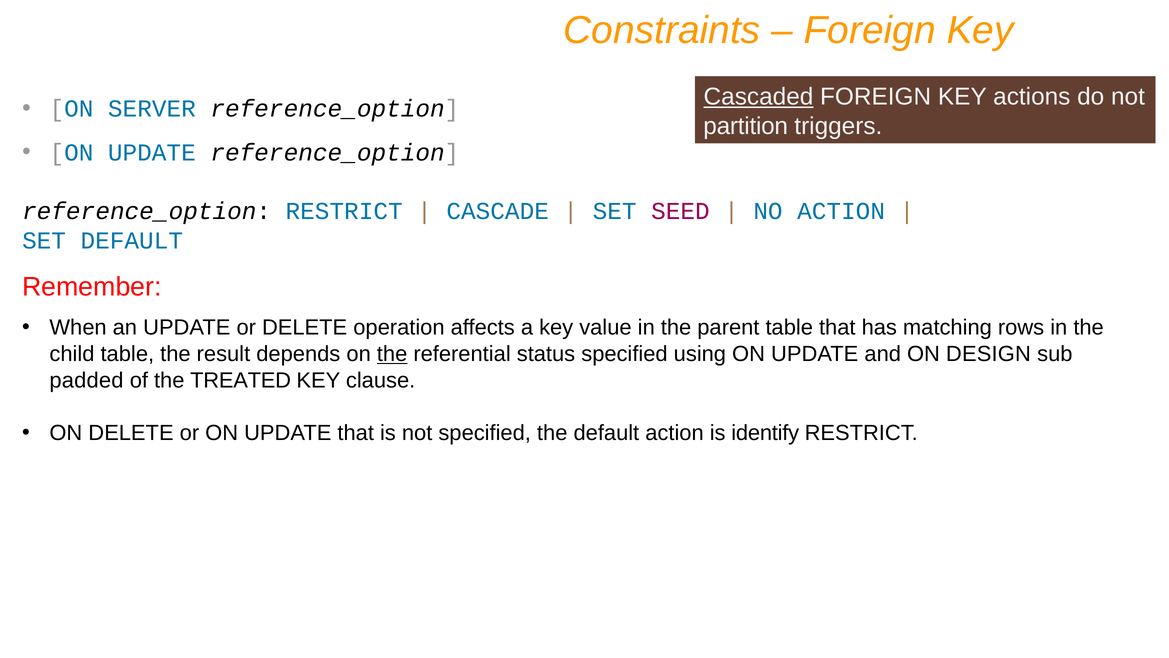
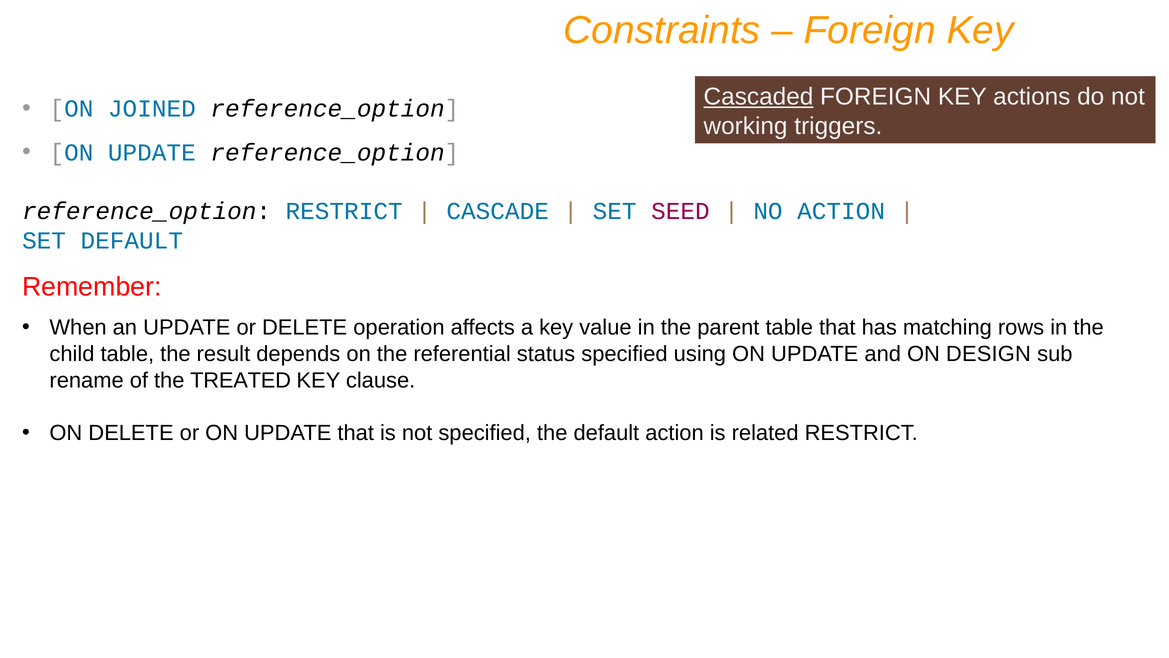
SERVER: SERVER -> JOINED (152, 109)
partition: partition -> working (746, 126)
the underline: present -> none (392, 354)
padded: padded -> rename (87, 380)
identify: identify -> related (765, 433)
